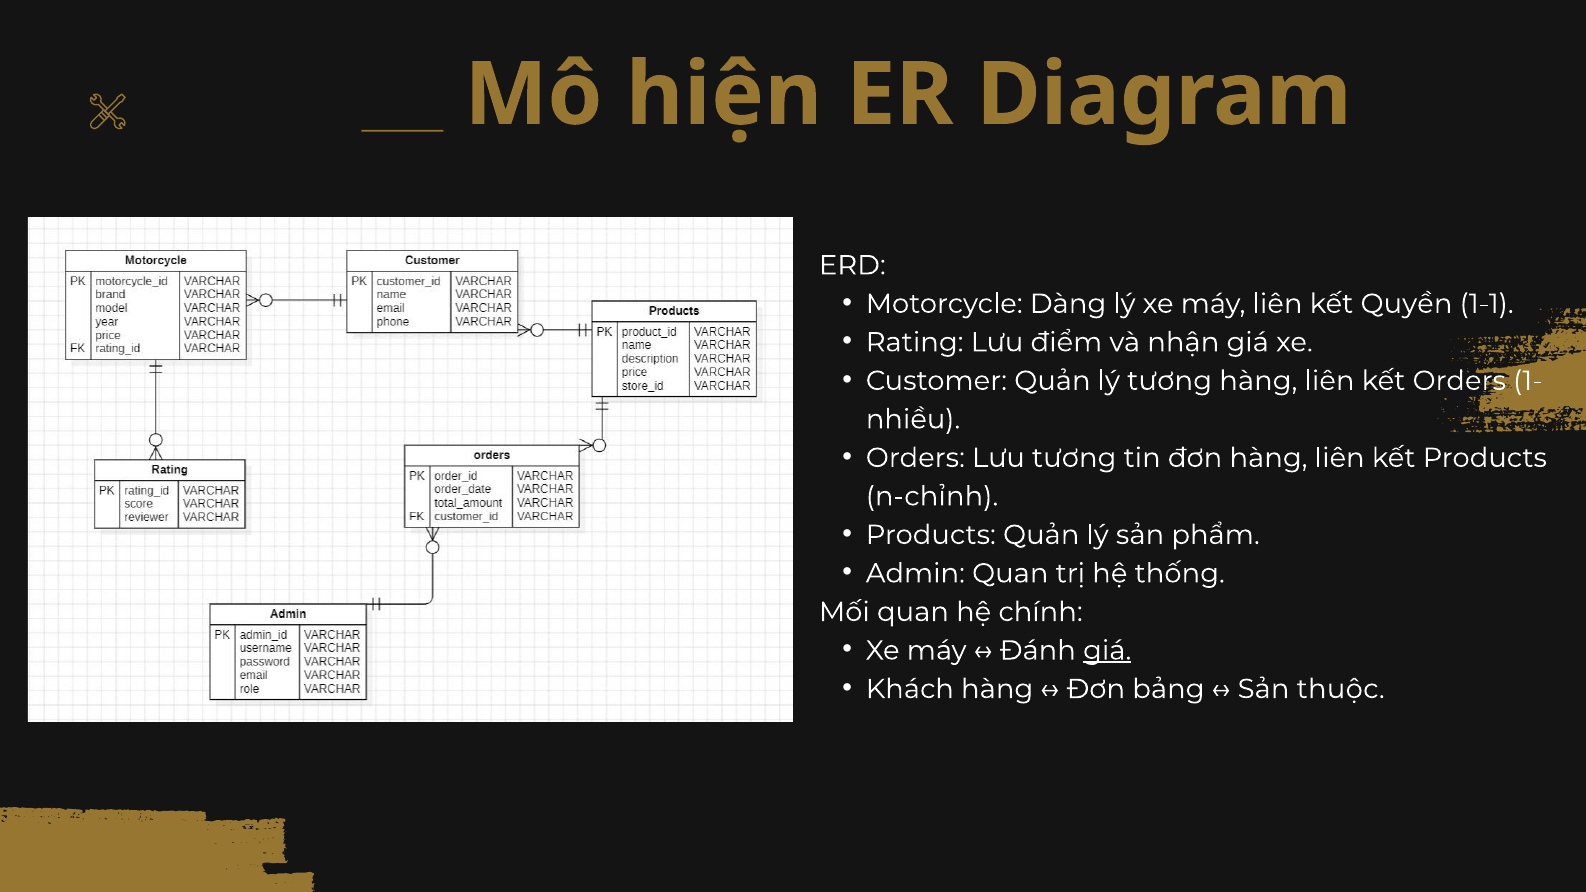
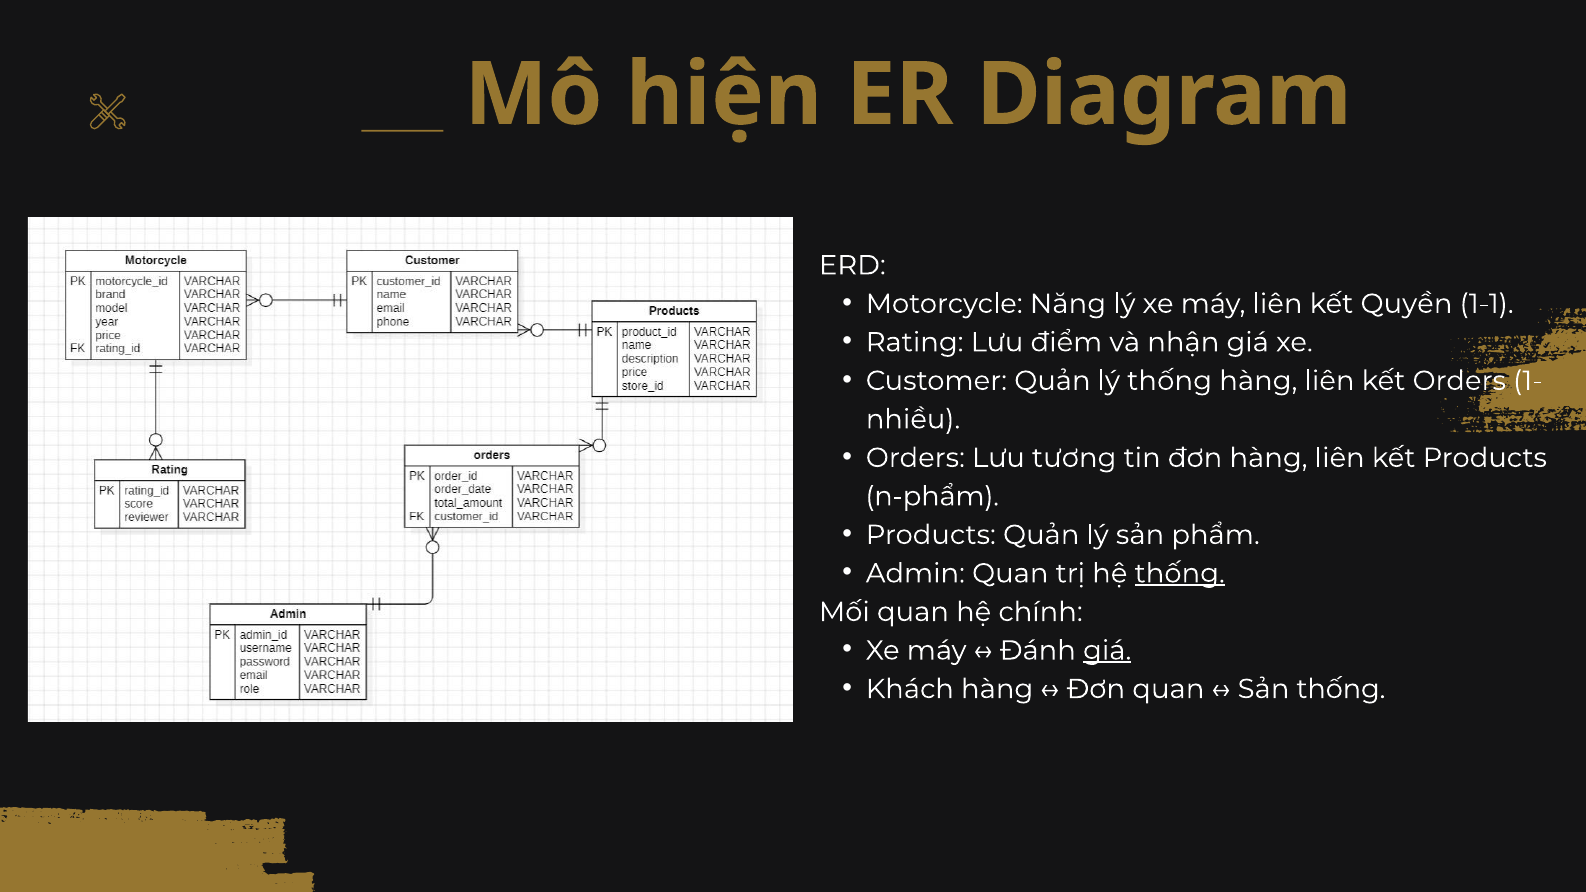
Dàng: Dàng -> Năng (1068, 304)
lý tương: tương -> thống (1170, 381)
n-chỉnh: n-chỉnh -> n-phẩm (932, 496)
thống underline: none -> present (1180, 573)
Đơn bảng: bảng -> quan (1168, 689)
Sản thuộc: thuộc -> thống (1341, 689)
